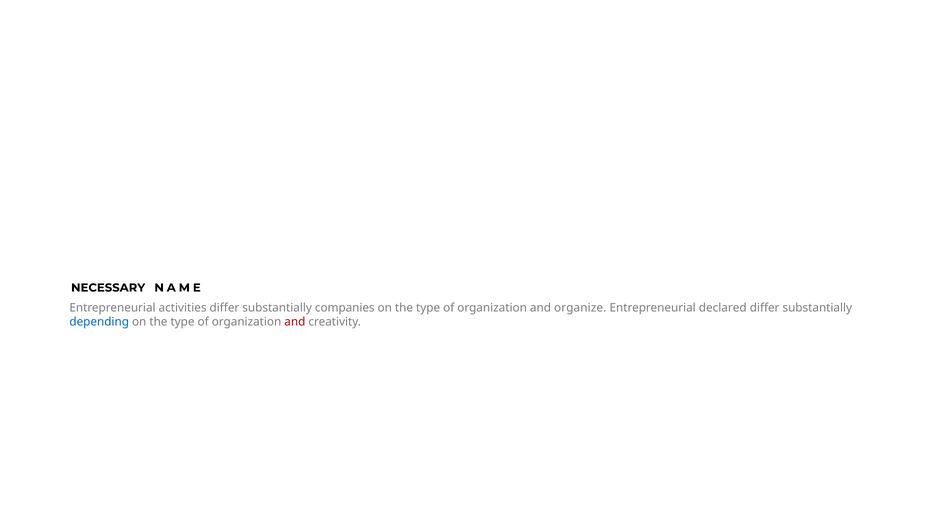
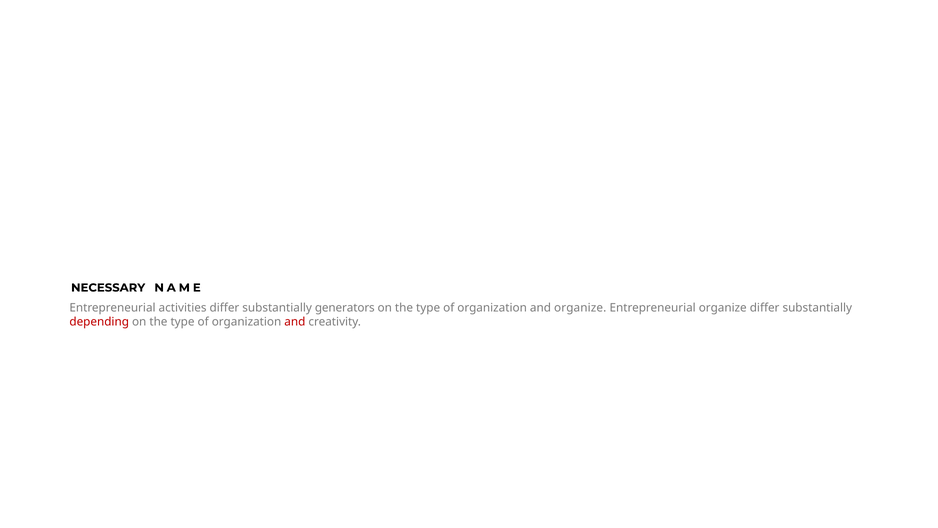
companies: companies -> generators (345, 308)
Entrepreneurial declared: declared -> organize (723, 308)
depending colour: blue -> red (99, 322)
